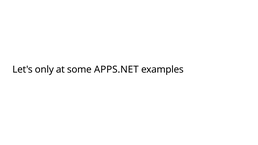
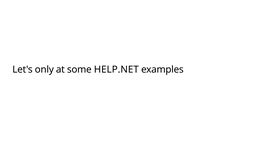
APPS.NET: APPS.NET -> HELP.NET (116, 69)
